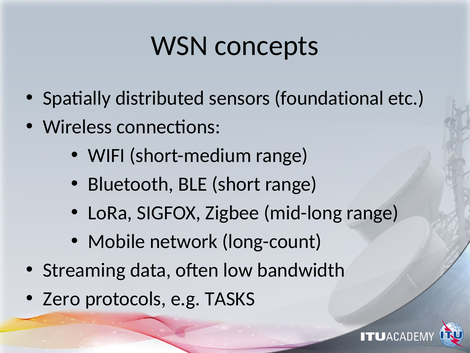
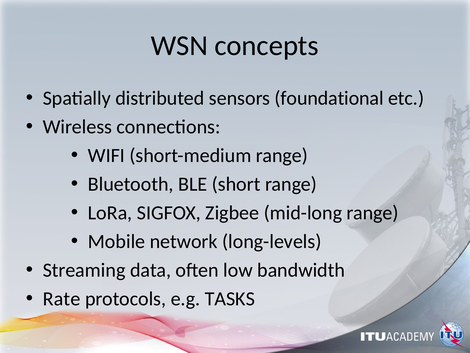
long-count: long-count -> long-levels (272, 241)
Zero: Zero -> Rate (62, 298)
